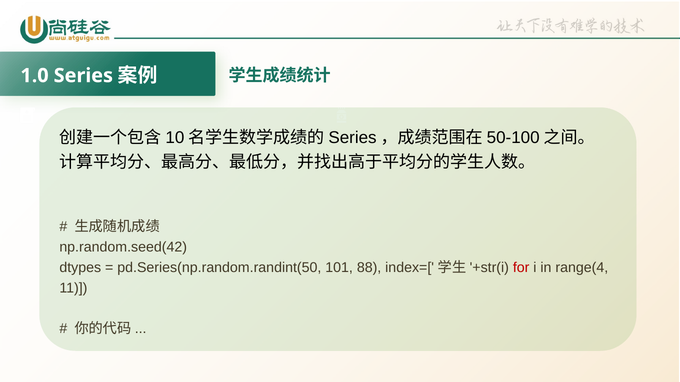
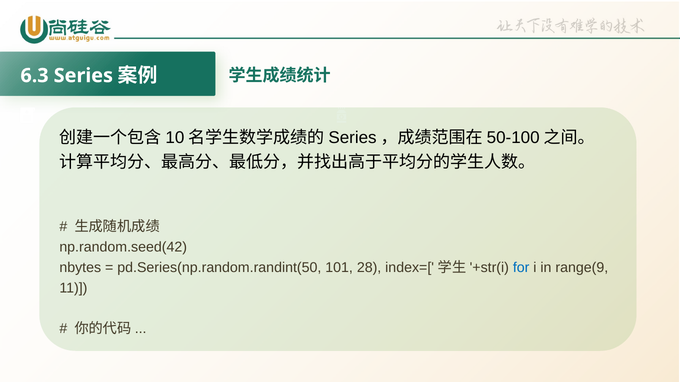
1.0: 1.0 -> 6.3 (35, 76)
dtypes: dtypes -> nbytes (80, 268)
88: 88 -> 28 (369, 268)
for colour: red -> blue (521, 268)
range(4: range(4 -> range(9 (582, 268)
